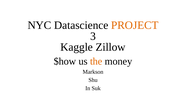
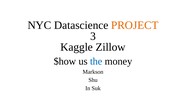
the colour: orange -> blue (96, 61)
